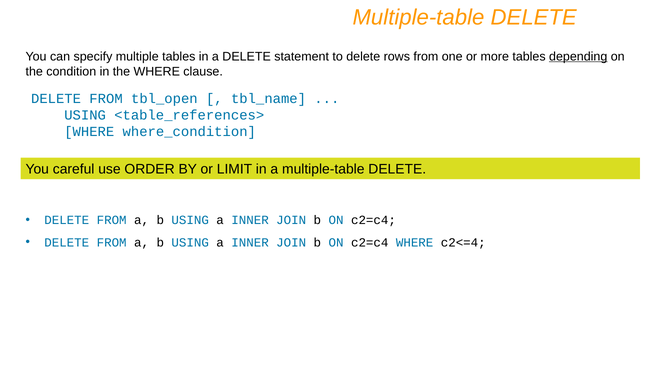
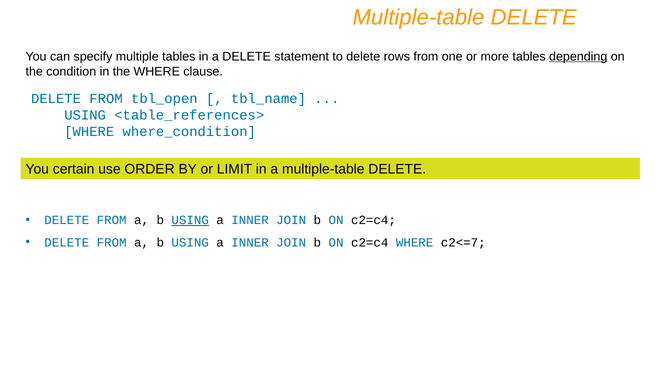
careful: careful -> certain (74, 169)
USING underline: none -> present (190, 220)
c2<=4: c2<=4 -> c2<=7 (463, 243)
